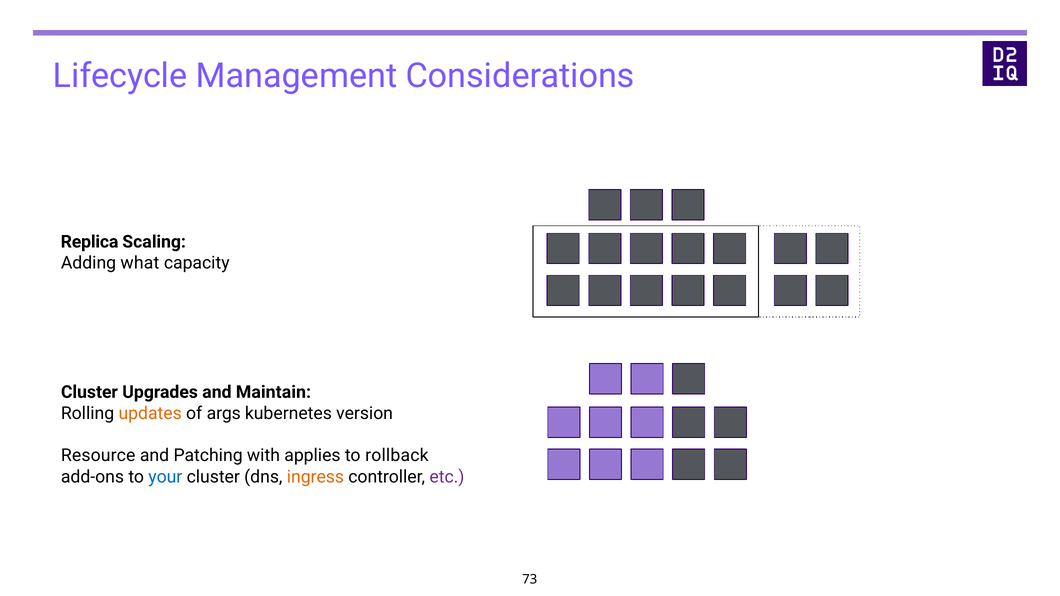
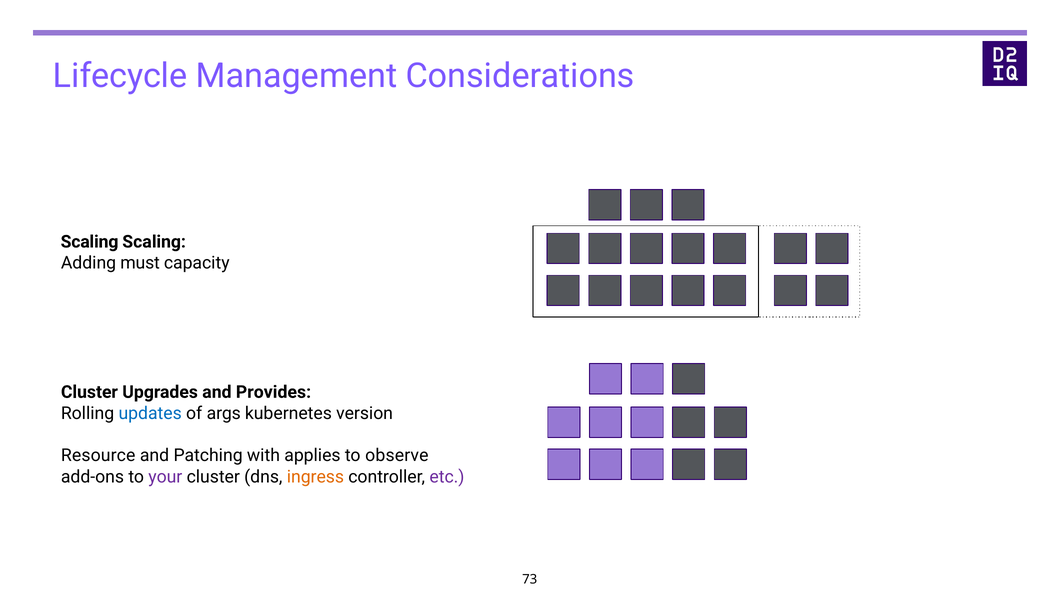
Replica: Replica -> Scaling (89, 242)
what: what -> must (140, 263)
Maintain: Maintain -> Provides (273, 392)
updates colour: orange -> blue (150, 413)
rollback: rollback -> observe (397, 456)
your colour: blue -> purple (165, 477)
